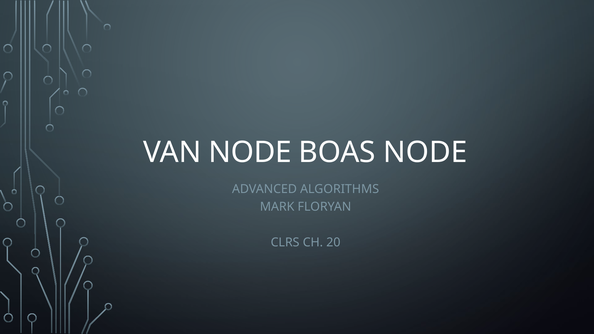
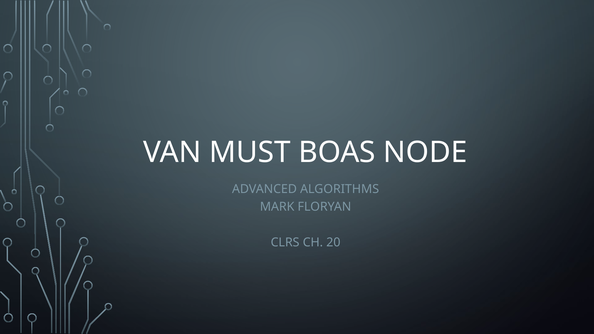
VAN NODE: NODE -> MUST (250, 153)
